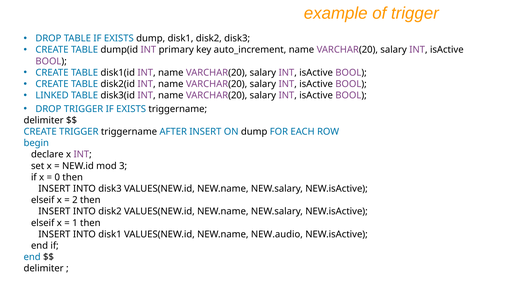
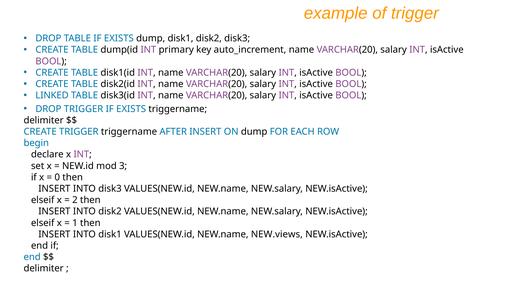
NEW.audio: NEW.audio -> NEW.views (277, 234)
